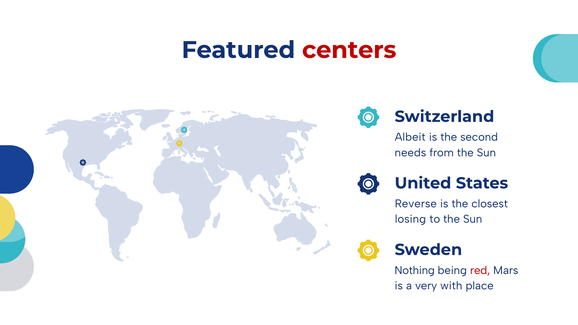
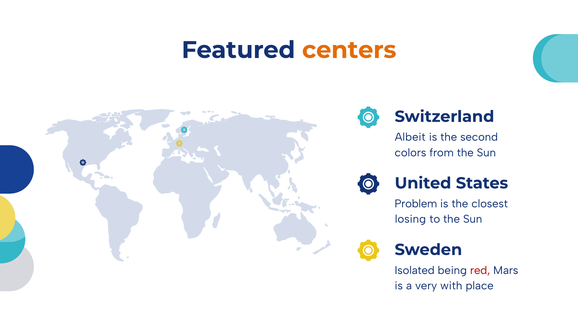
centers colour: red -> orange (349, 50)
needs: needs -> colors (410, 153)
Reverse: Reverse -> Problem (416, 204)
Nothing: Nothing -> Isolated (415, 270)
